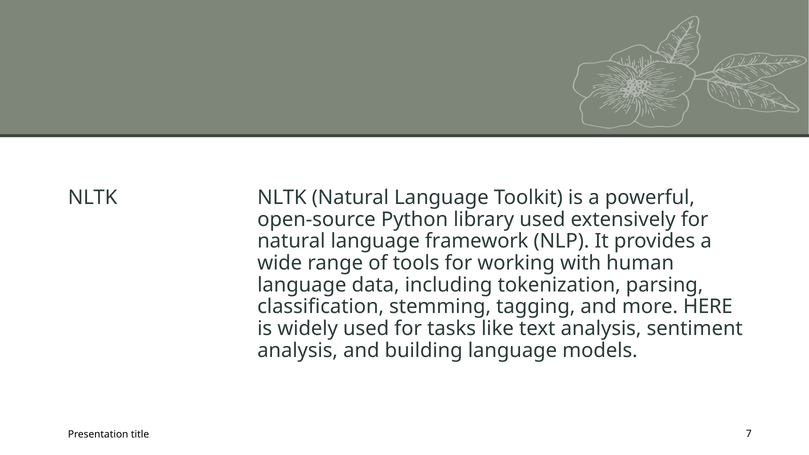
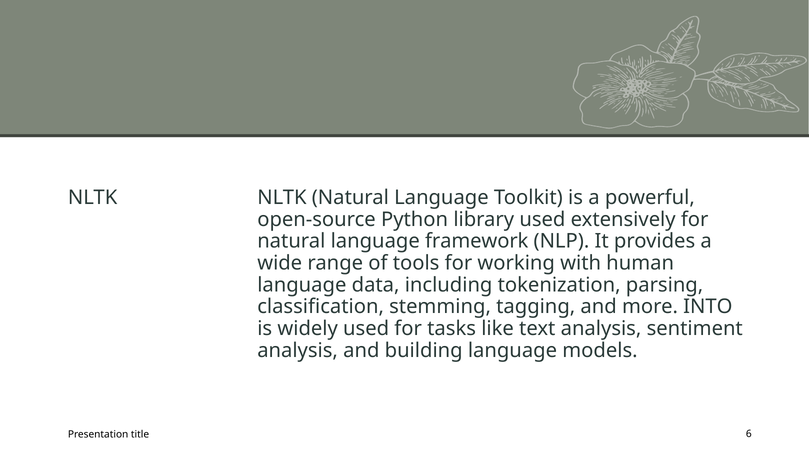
HERE: HERE -> INTO (708, 307)
7: 7 -> 6 (749, 434)
